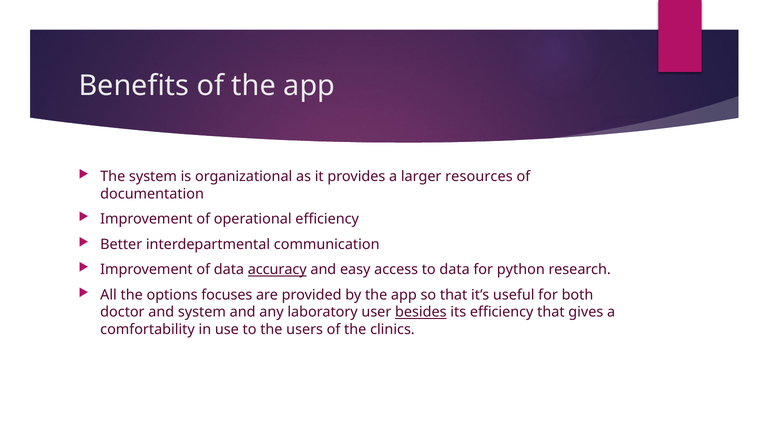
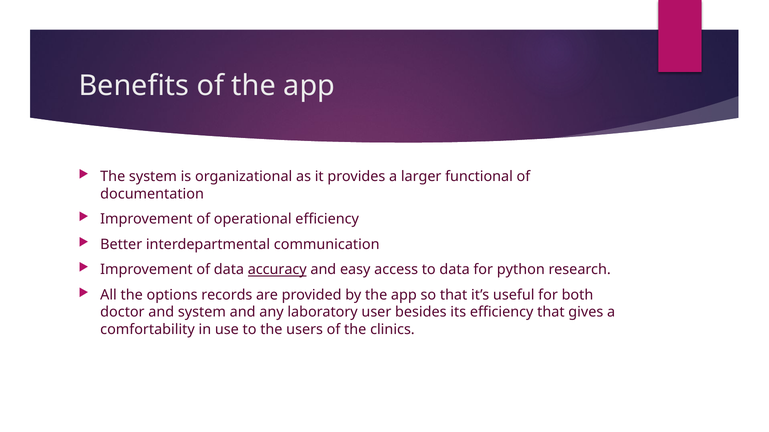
resources: resources -> functional (479, 177)
focuses: focuses -> records (227, 295)
besides underline: present -> none (421, 313)
